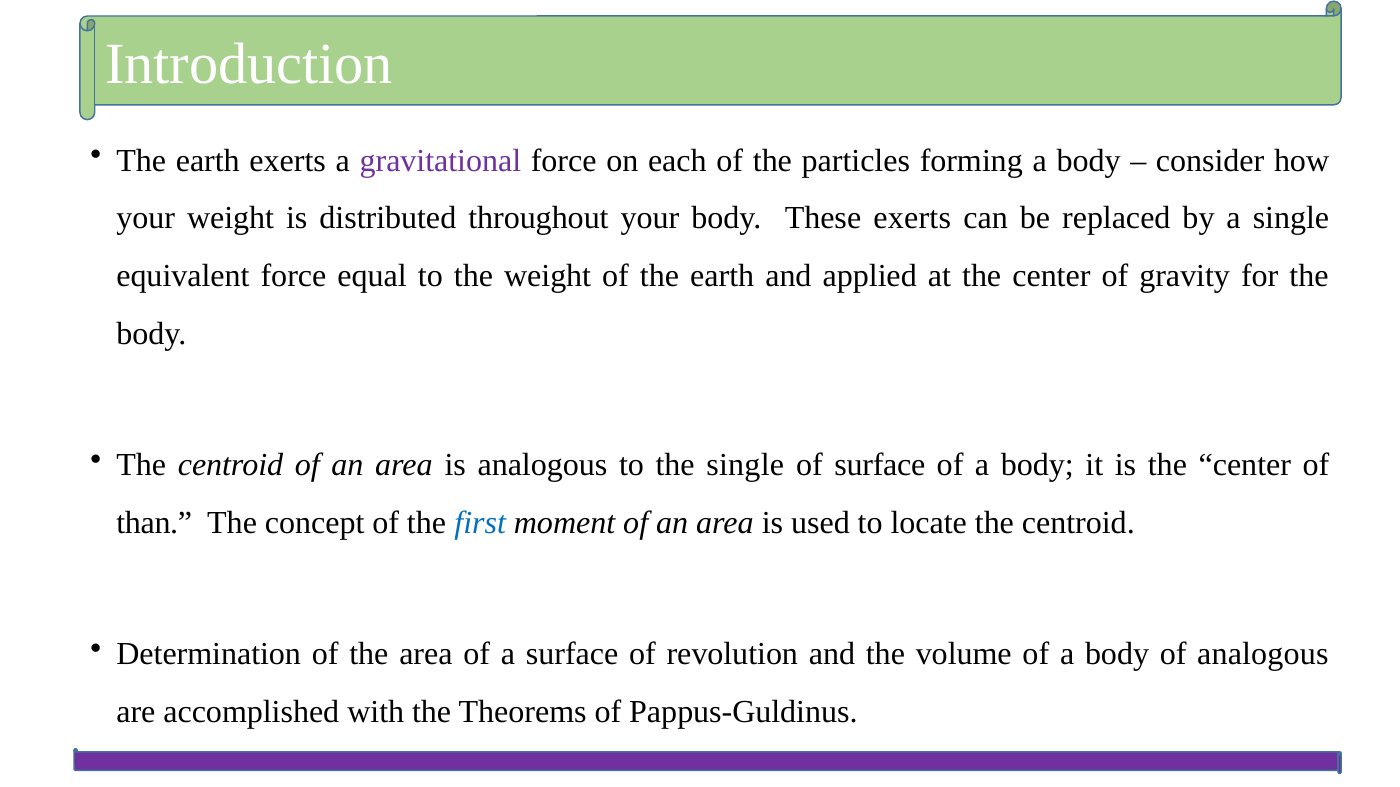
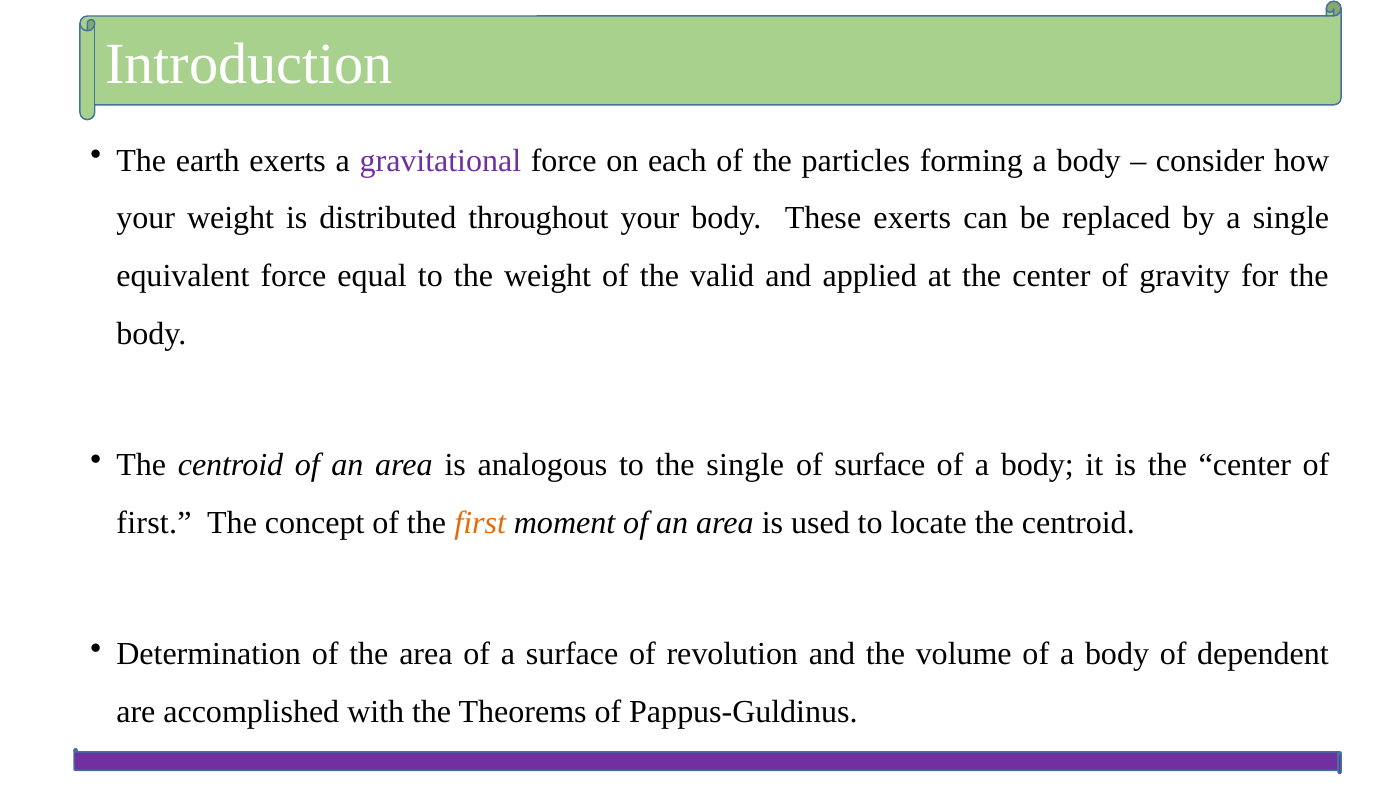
of the earth: earth -> valid (722, 276)
than: than -> first (154, 523)
first colour: blue -> orange (480, 523)
of analogous: analogous -> dependent (1263, 655)
